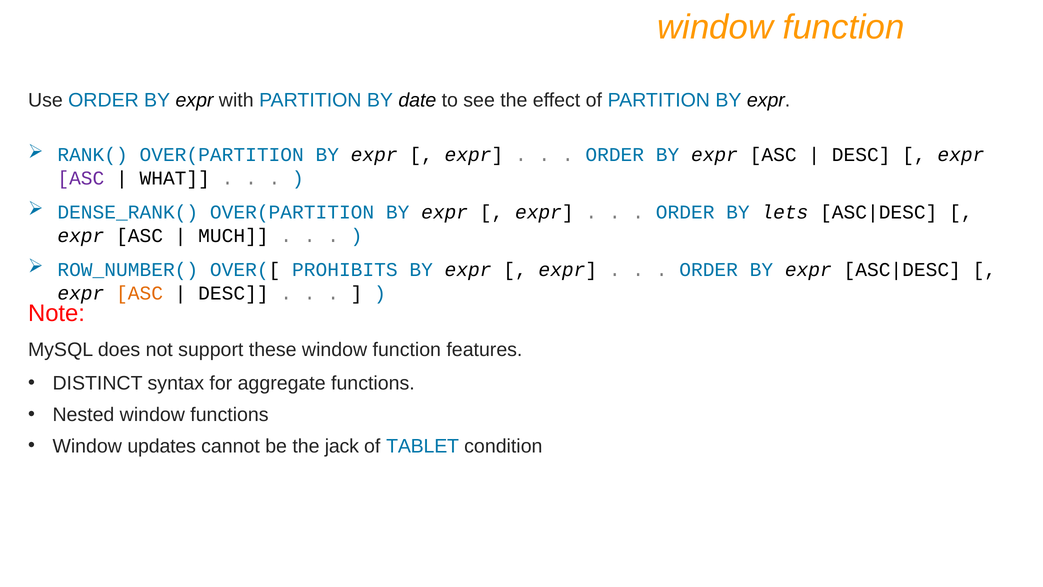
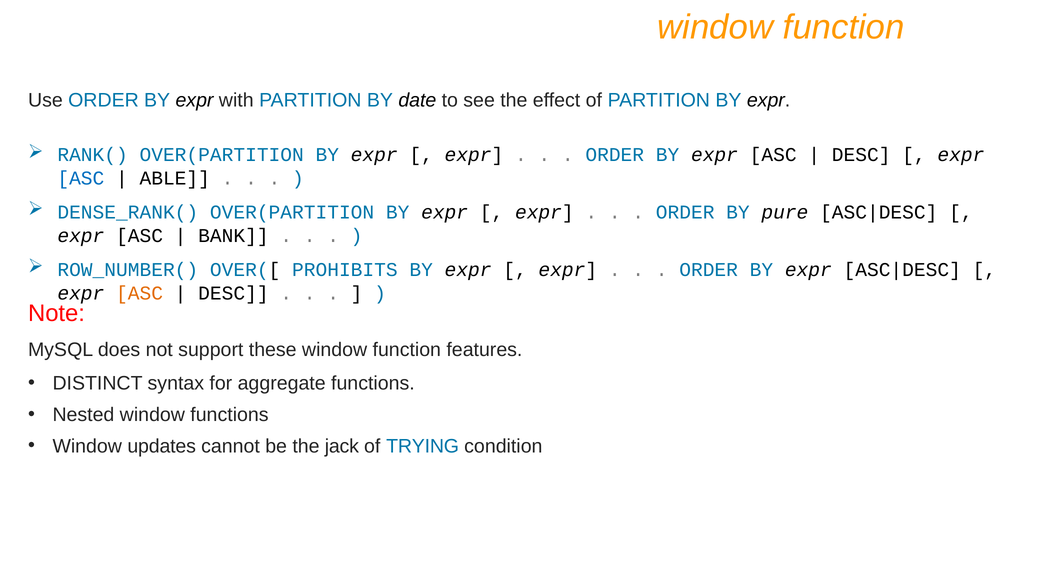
ASC colour: purple -> blue (81, 178)
WHAT: WHAT -> ABLE (175, 178)
lets: lets -> pure (785, 212)
MUCH: MUCH -> BANK (233, 236)
TABLET: TABLET -> TRYING (423, 446)
